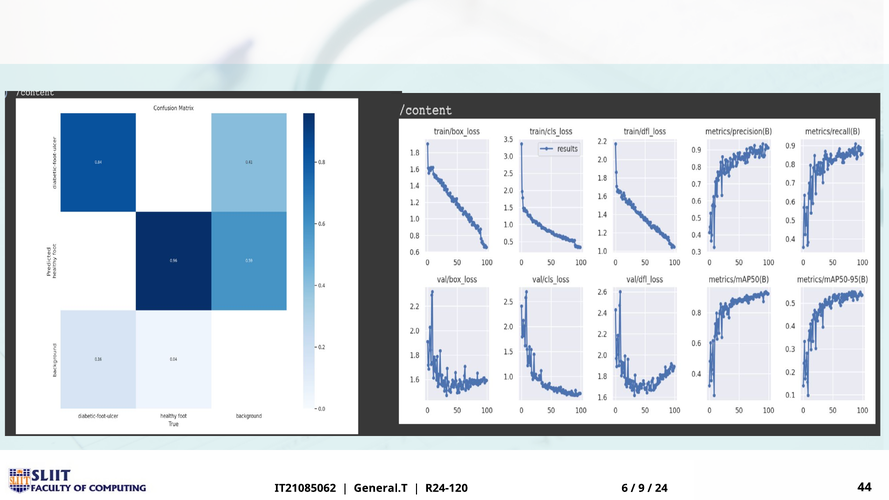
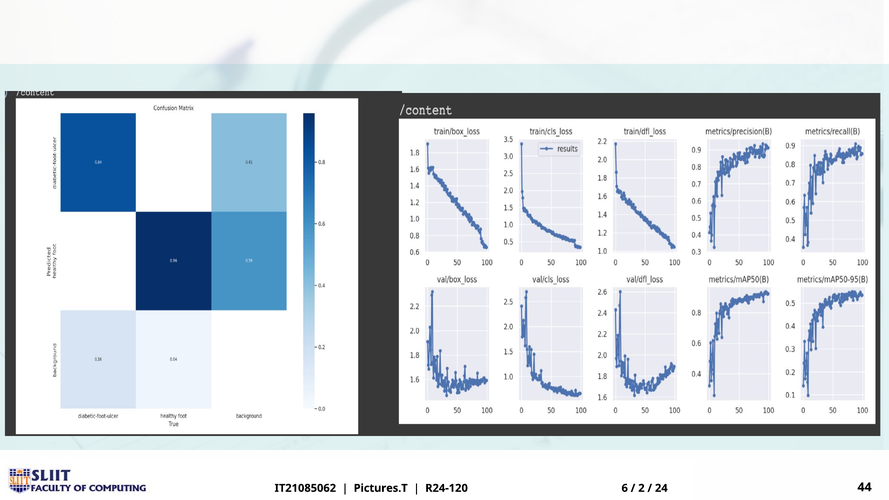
General.T: General.T -> Pictures.T (381, 488)
9: 9 -> 2 (641, 488)
